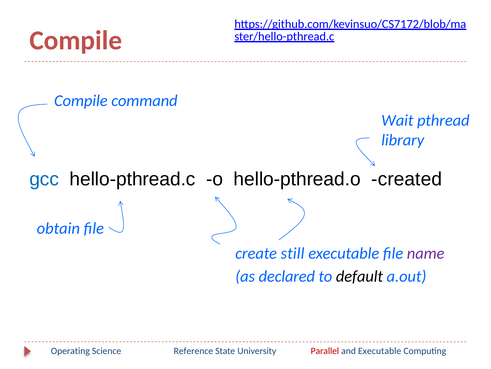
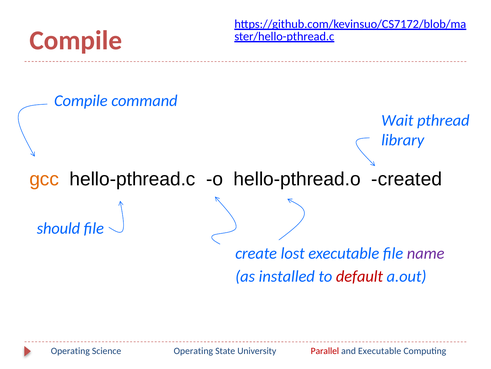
gcc colour: blue -> orange (44, 179)
obtain: obtain -> should (58, 228)
still: still -> lost (293, 253)
declared: declared -> installed (287, 276)
default colour: black -> red (359, 276)
Reference: Reference -> Operating (193, 350)
